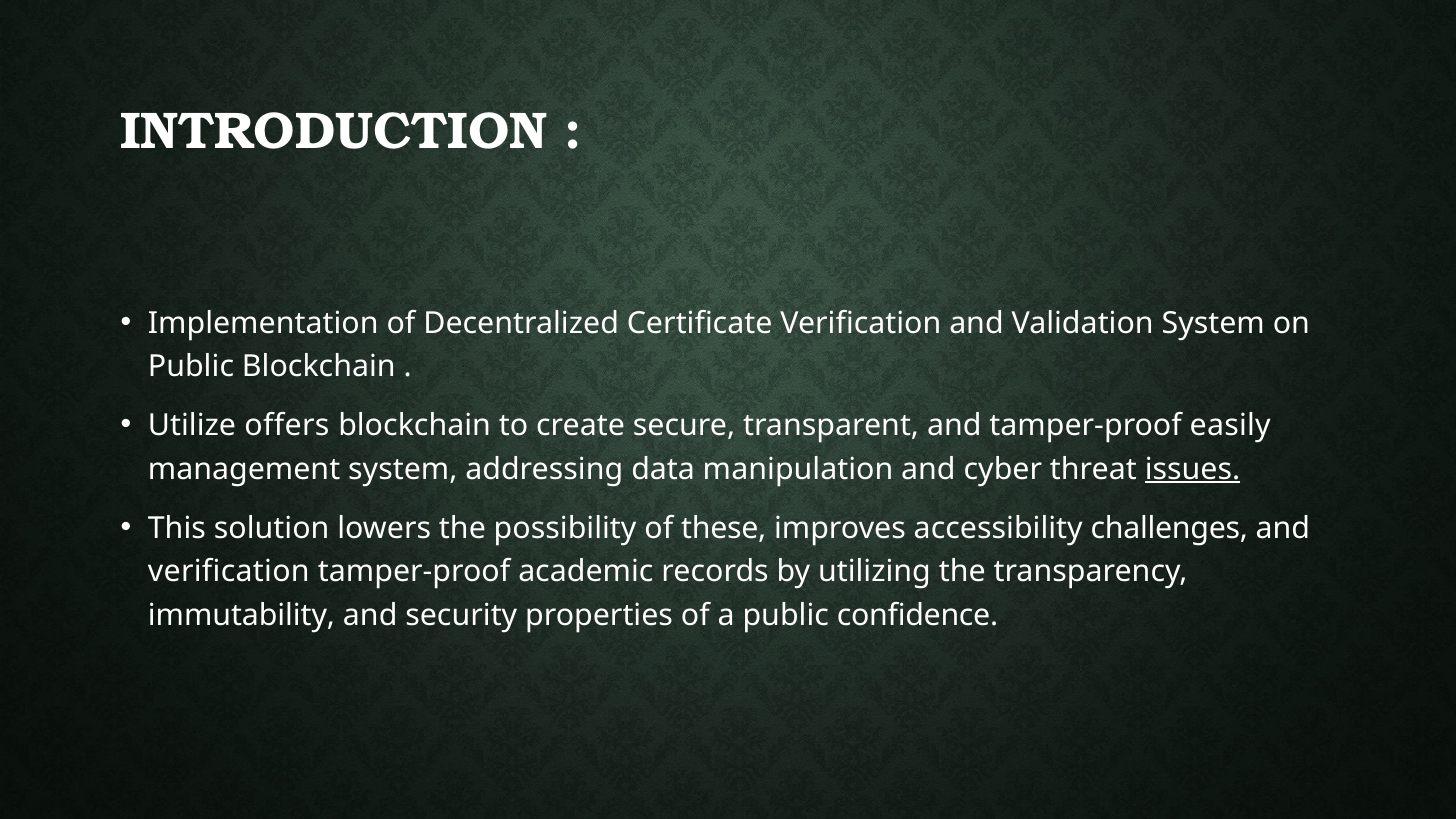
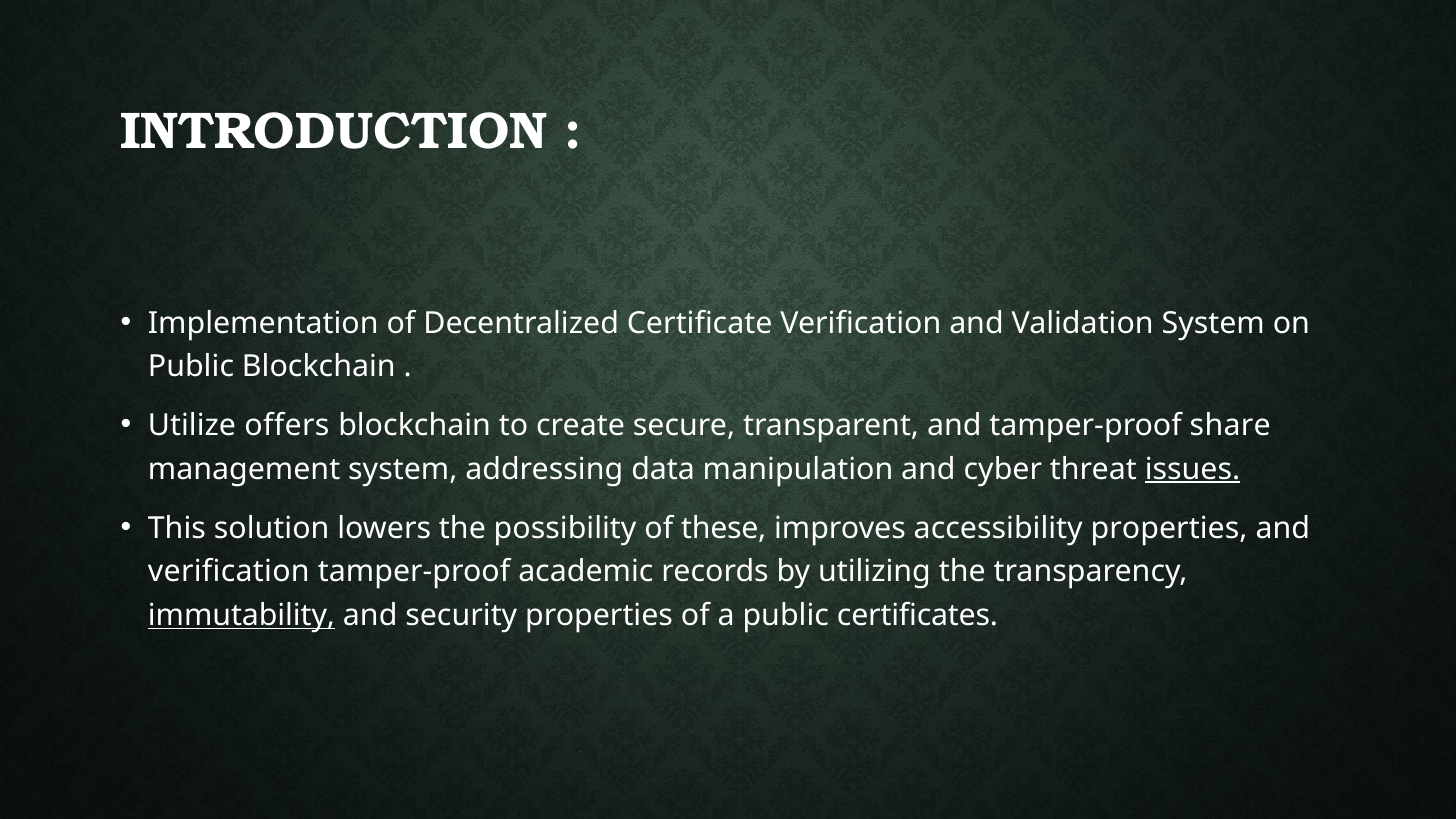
easily: easily -> share (1230, 426)
accessibility challenges: challenges -> properties (1169, 528)
immutability underline: none -> present (242, 616)
confidence: confidence -> certificates (917, 616)
